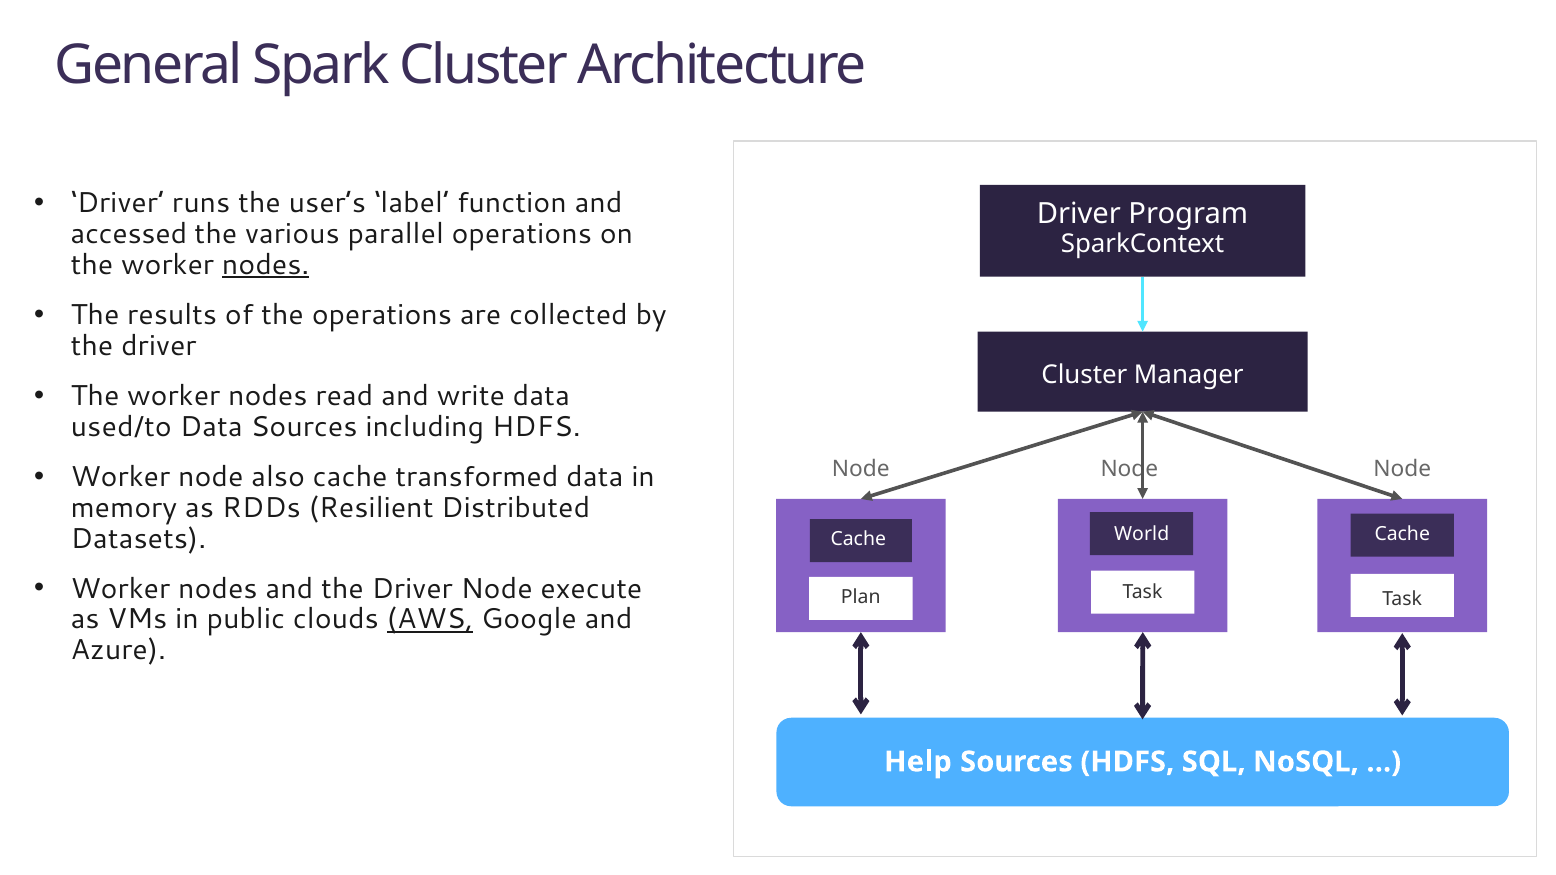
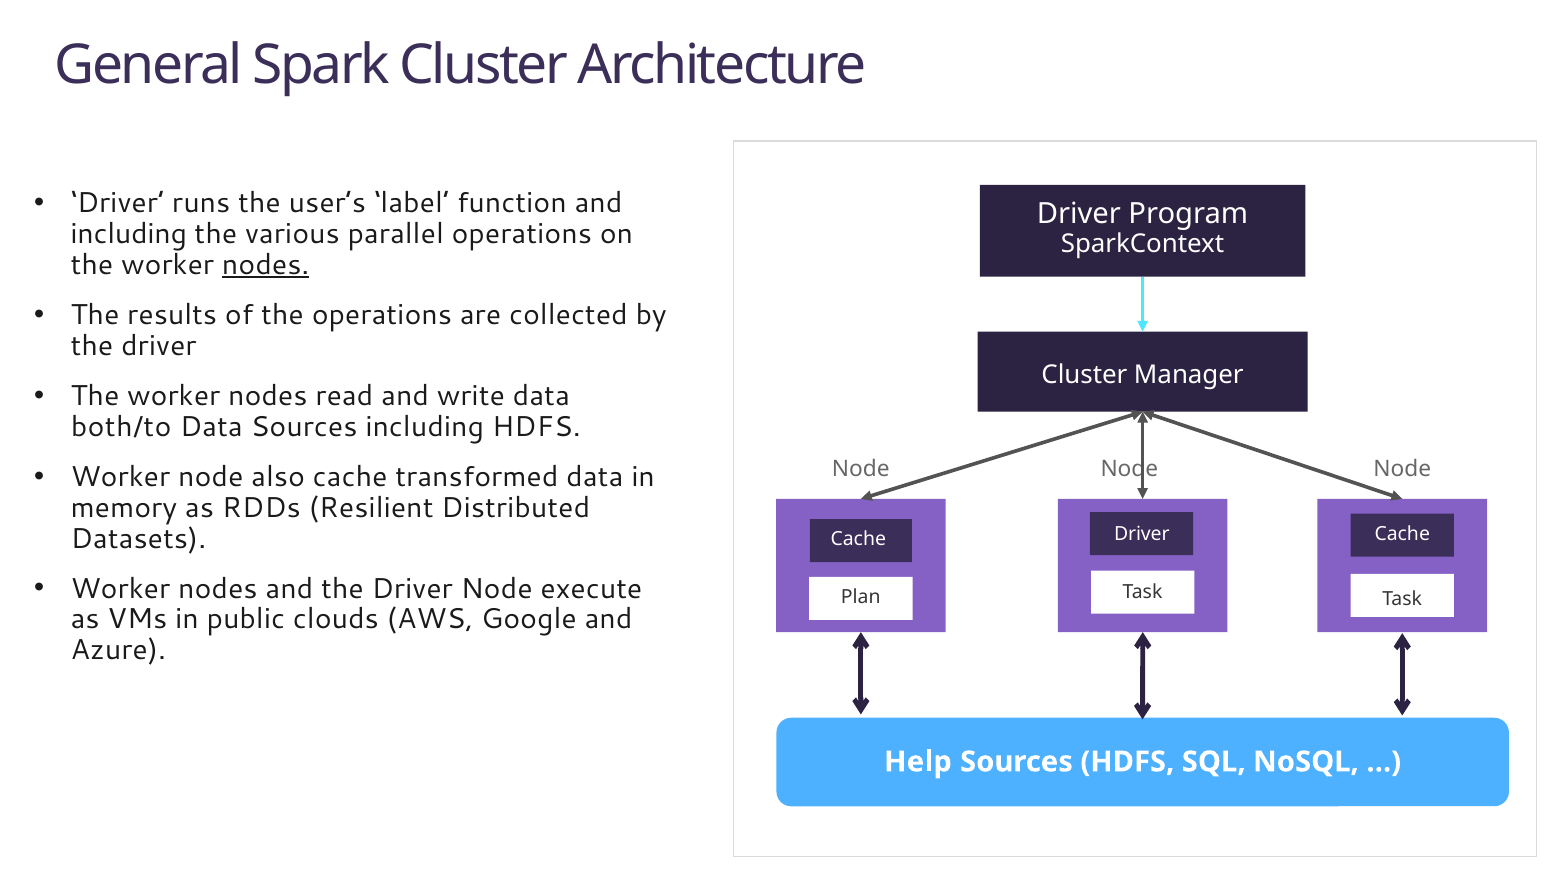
accessed: accessed -> including (129, 234)
used/to: used/to -> both/to (121, 427)
Cache World: World -> Driver (1142, 535)
AWS underline: present -> none (430, 620)
